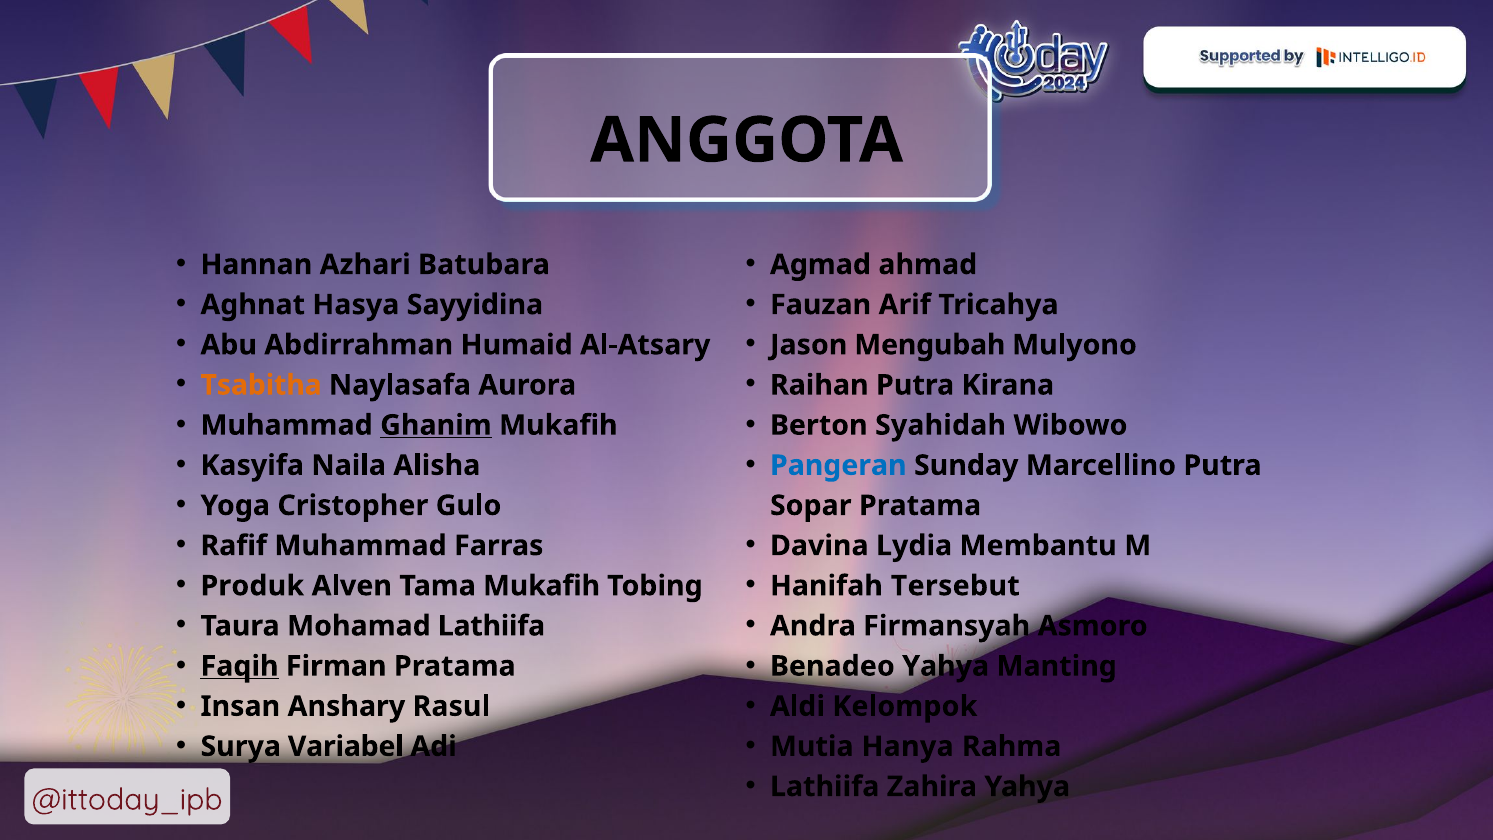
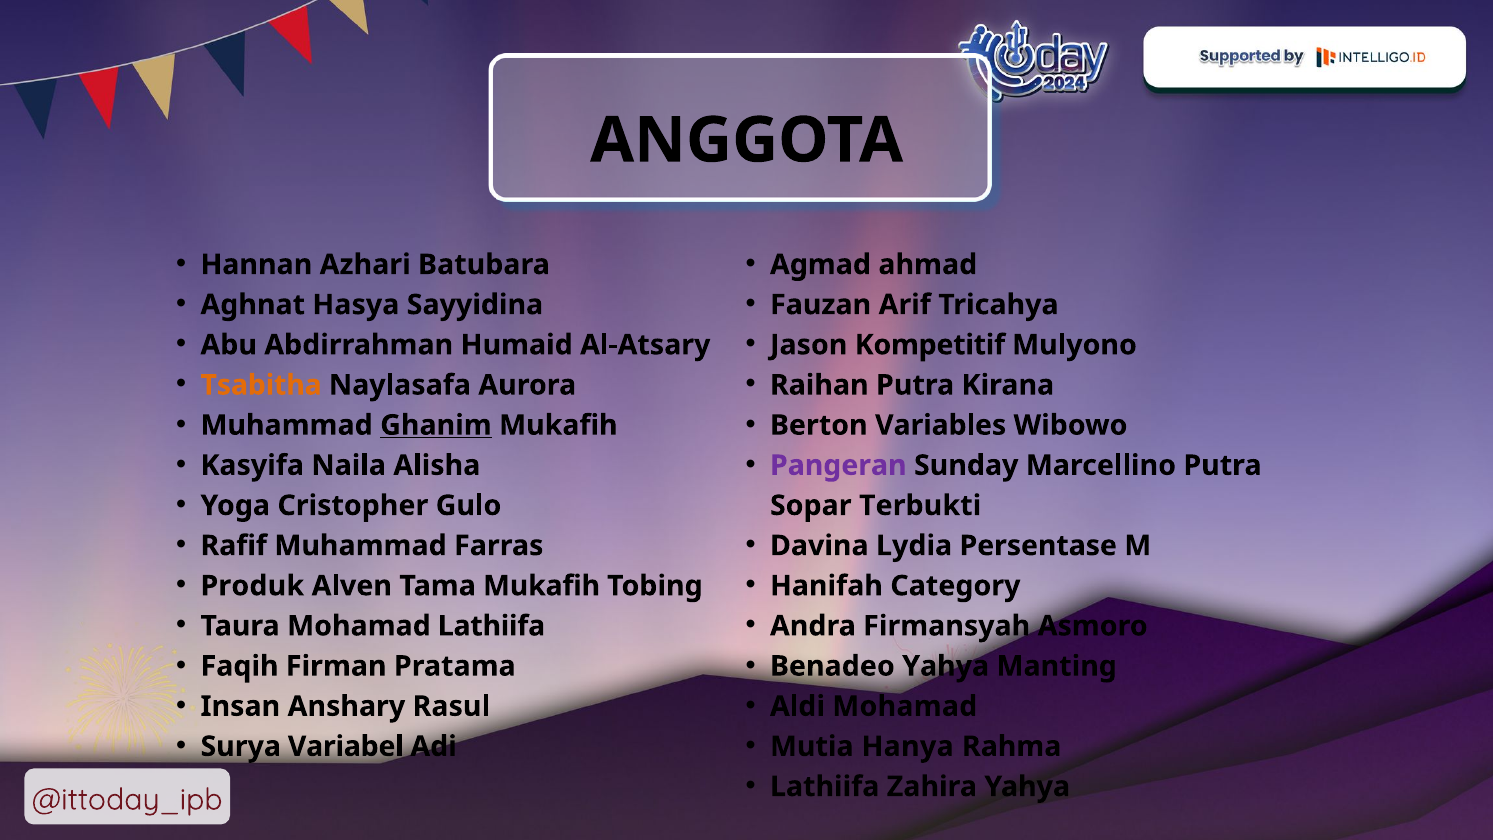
Mengubah: Mengubah -> Kompetitif (930, 345)
Syahidah: Syahidah -> Variables (941, 425)
Pangeran colour: blue -> purple (838, 465)
Sopar Pratama: Pratama -> Terbukti (920, 505)
Membantu: Membantu -> Persentase (1038, 546)
Tersebut: Tersebut -> Category (955, 586)
Faqih underline: present -> none (240, 666)
Aldi Kelompok: Kelompok -> Mohamad (905, 706)
